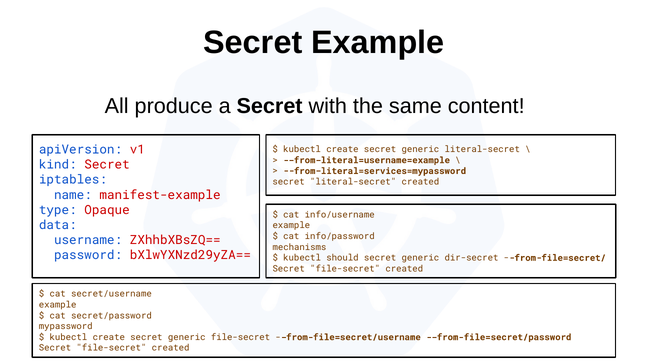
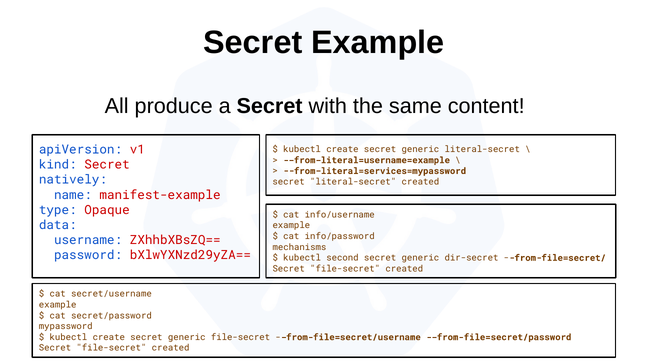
iptables: iptables -> natively (73, 180)
should: should -> second (342, 258)
